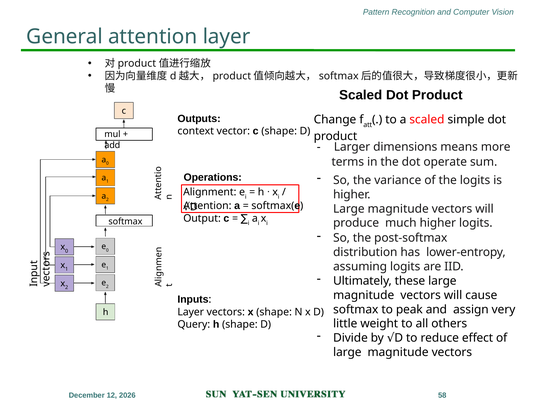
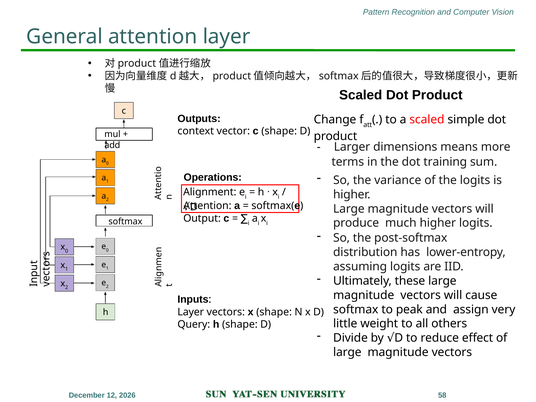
operate: operate -> training (445, 162)
